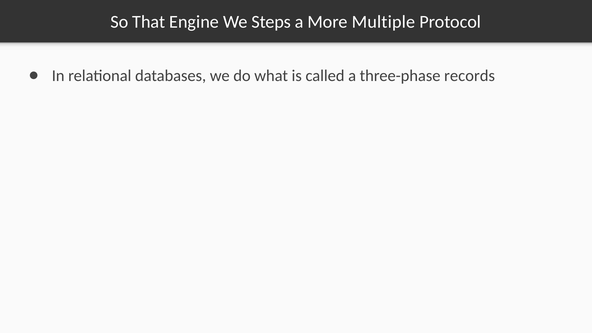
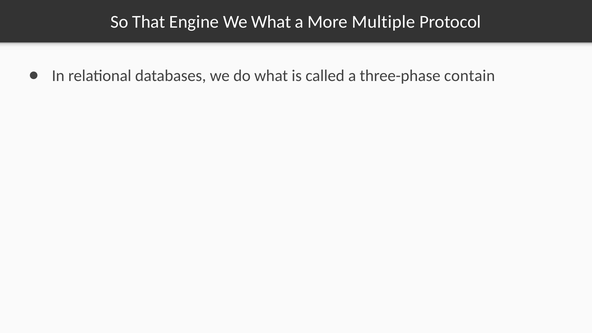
We Steps: Steps -> What (271, 22)
records: records -> contain (470, 76)
